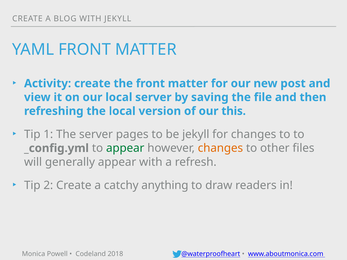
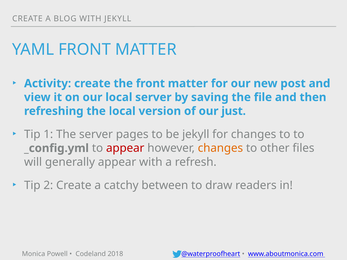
this: this -> just (234, 111)
appear colour: green -> red (125, 148)
anything: anything -> between (165, 185)
